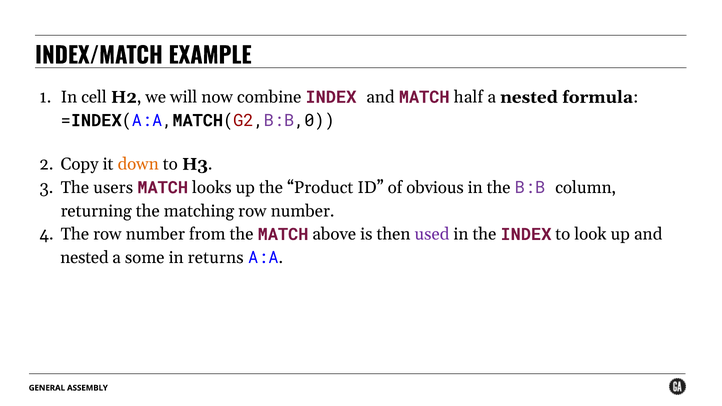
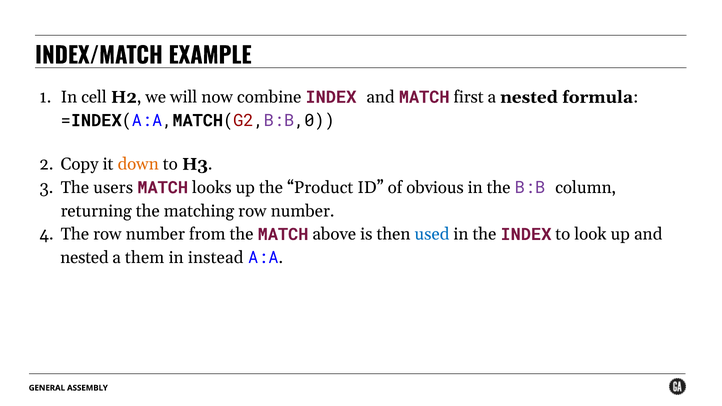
half: half -> first (469, 97)
used colour: purple -> blue (432, 234)
some: some -> them (145, 257)
returns: returns -> instead (216, 257)
